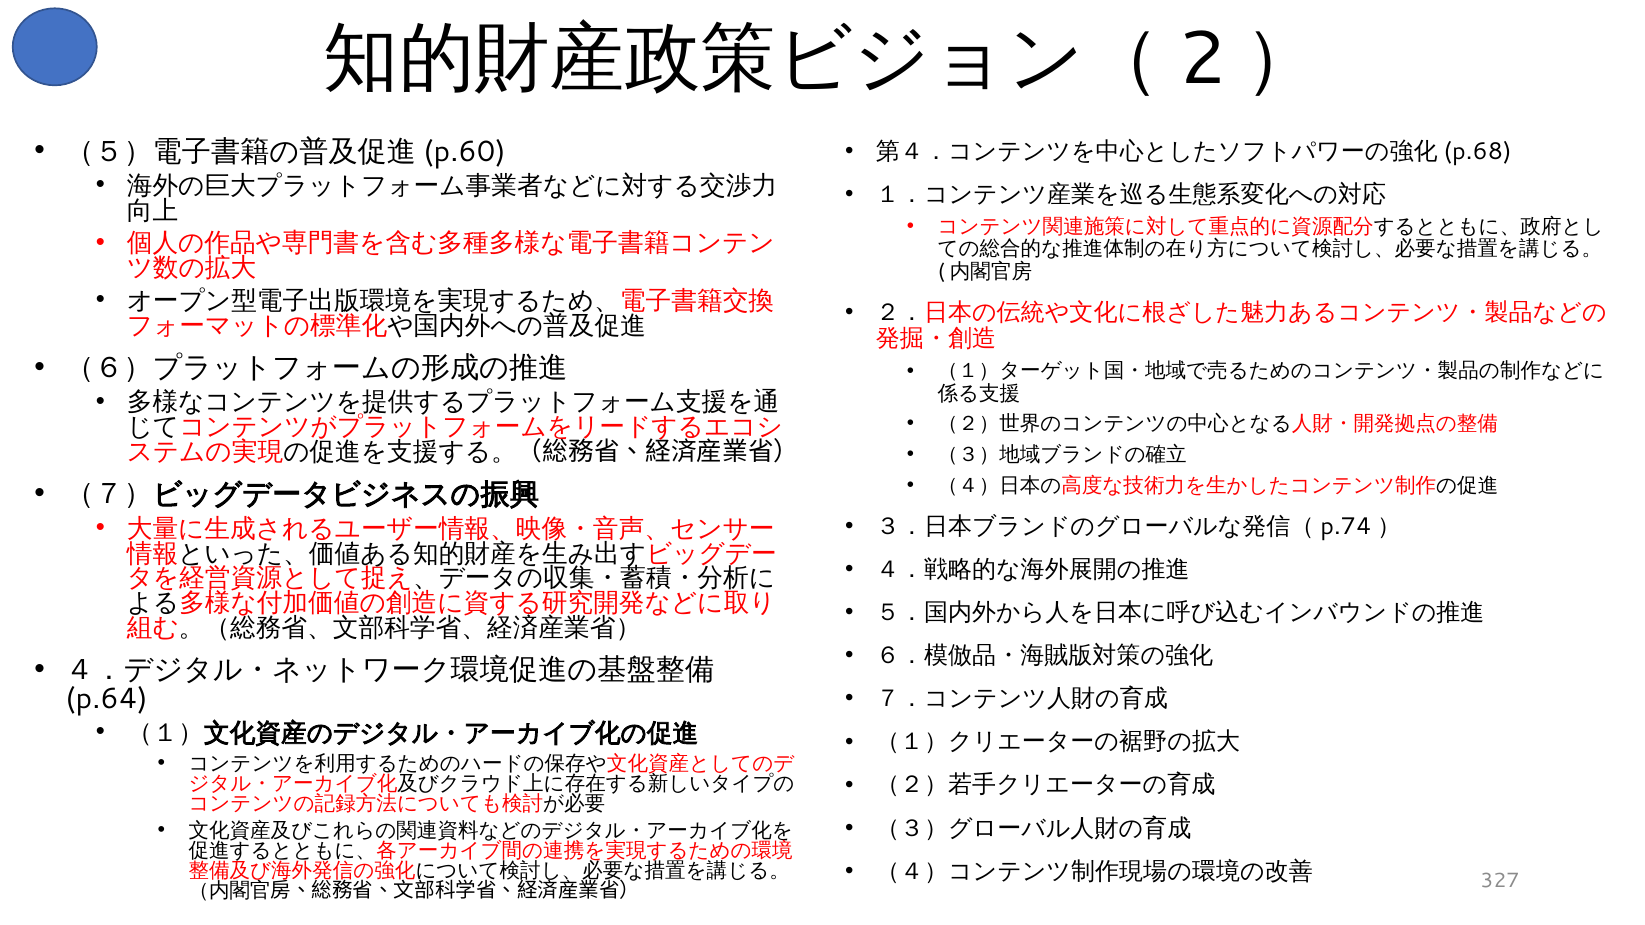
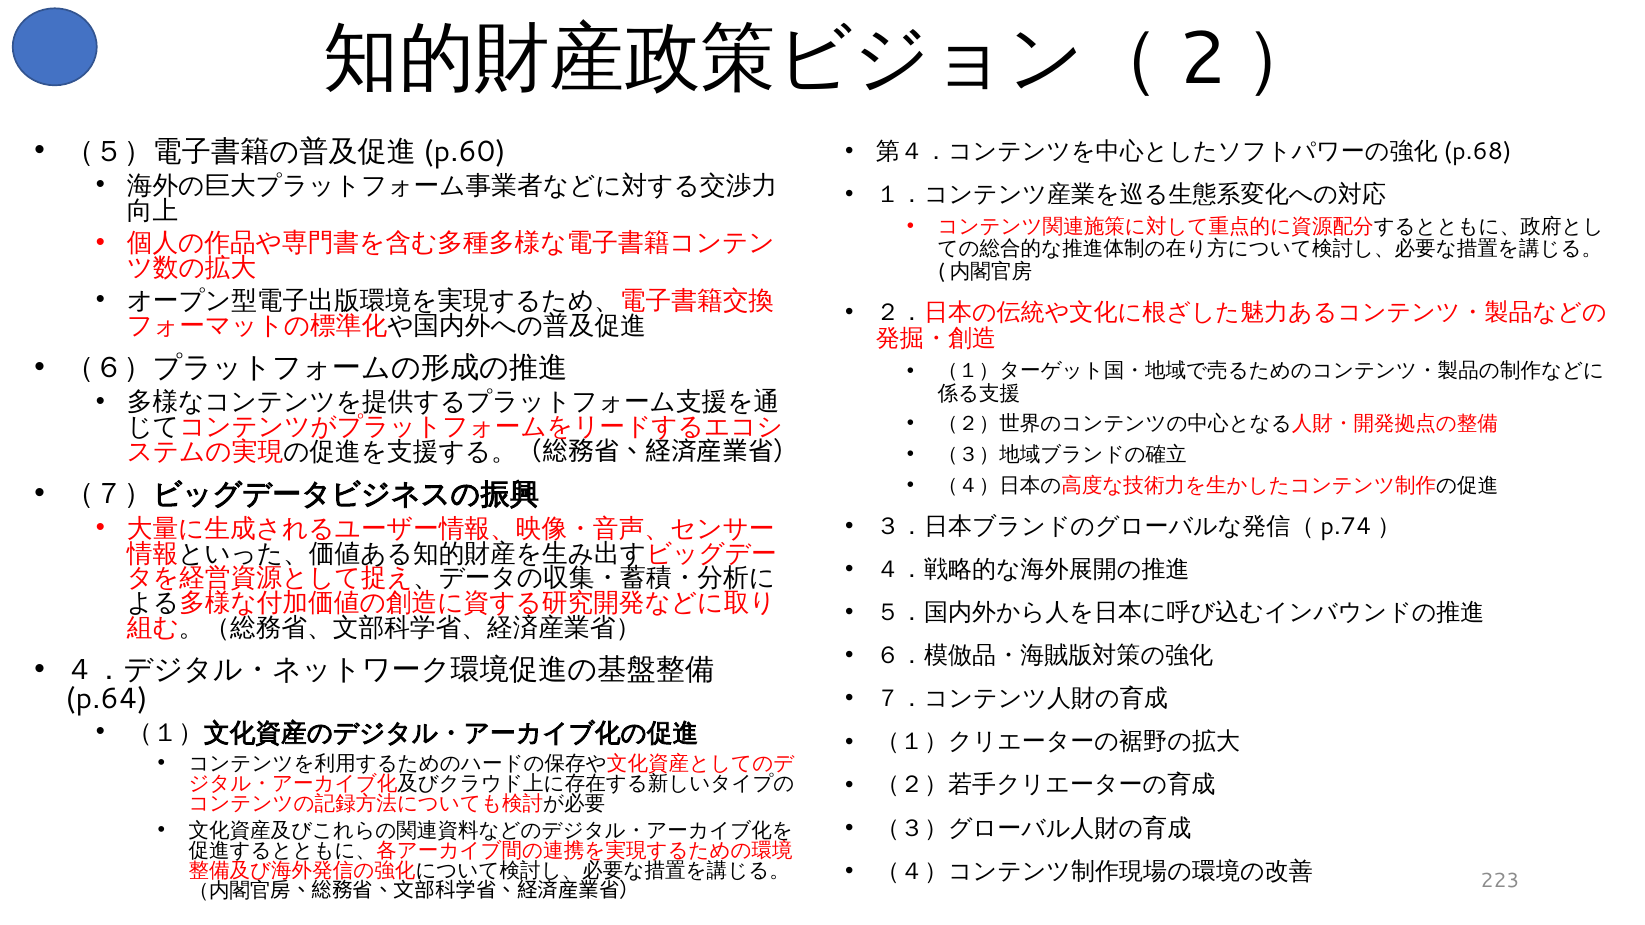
327: 327 -> 223 (1500, 882)
